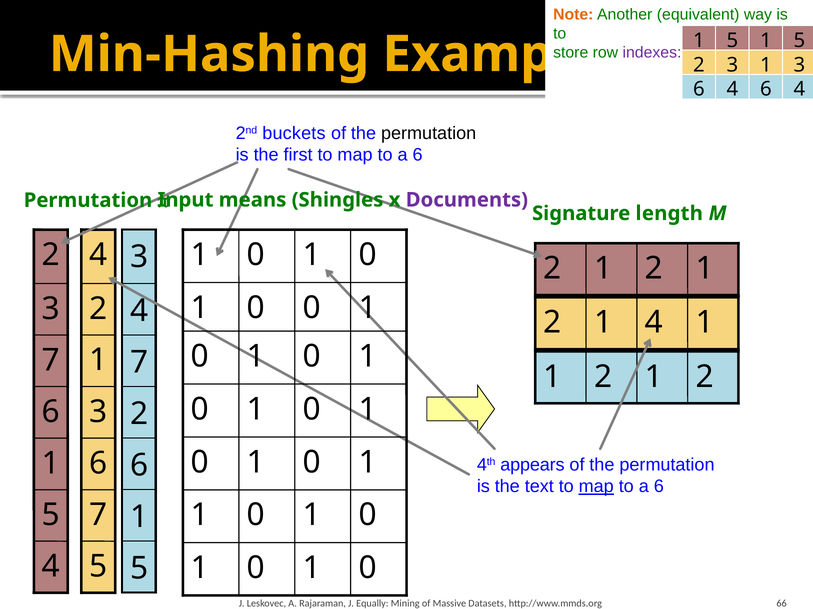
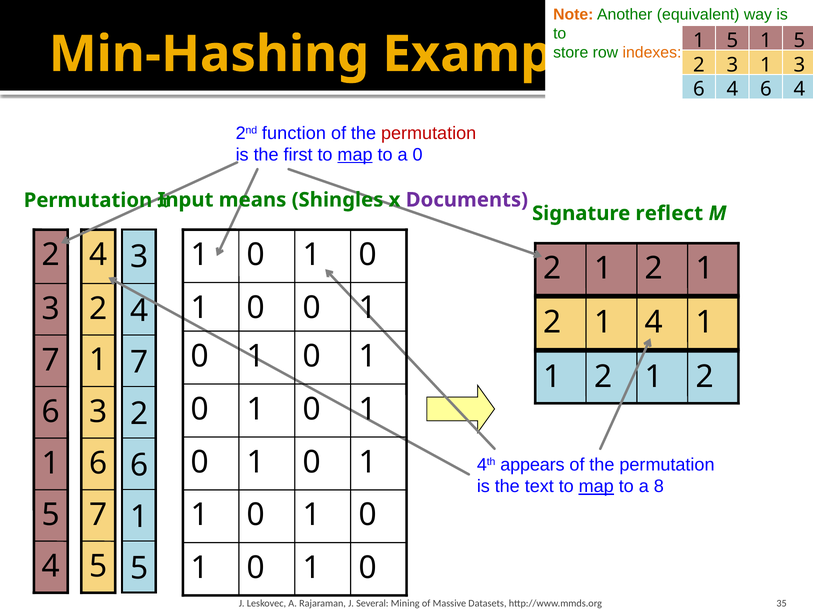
indexes colour: purple -> orange (652, 53)
buckets: buckets -> function (294, 133)
permutation colour: black -> red (429, 133)
map underline: none -> present (355, 155)
6: 6 -> 0 (418, 155)
length: length -> reflect (669, 214)
6: 6 -> 8 (659, 487)
Equally: Equally -> Several (372, 604)
66: 66 -> 35 (782, 604)
